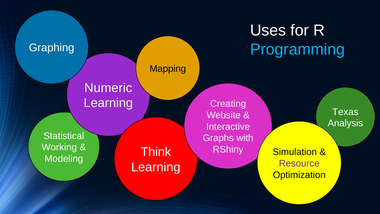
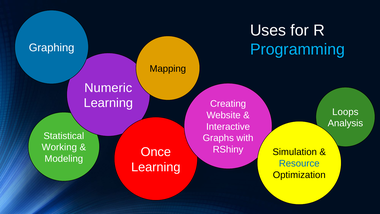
Texas: Texas -> Loops (345, 112)
Think: Think -> Once (156, 152)
Resource colour: purple -> blue (299, 163)
